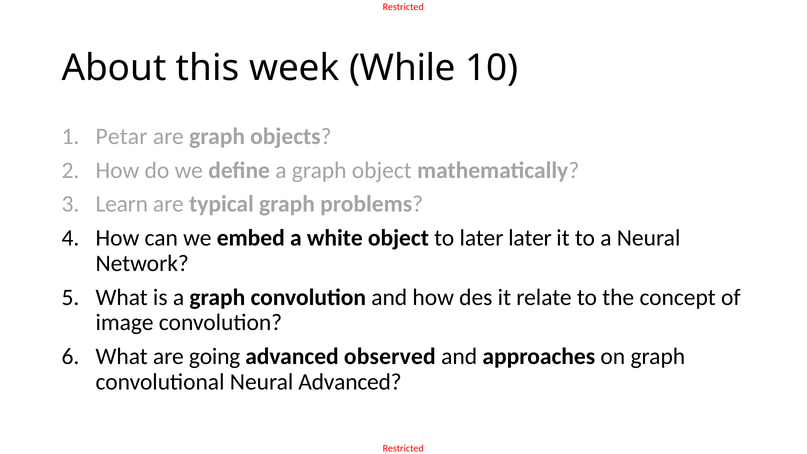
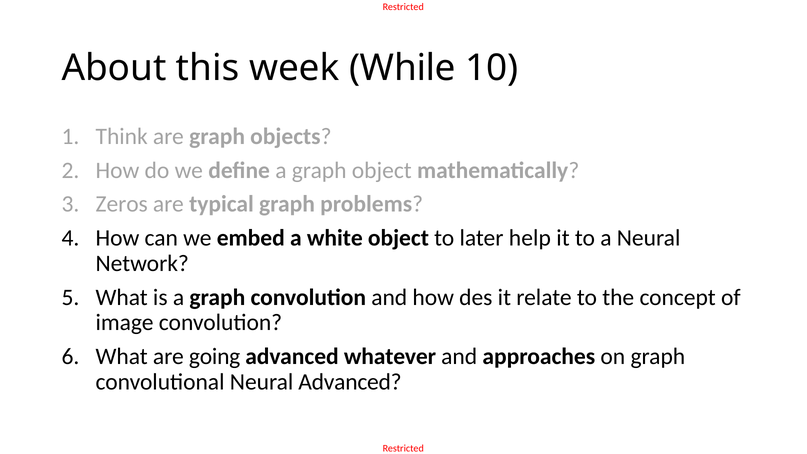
Petar: Petar -> Think (122, 136)
Learn: Learn -> Zeros (122, 204)
later later: later -> help (530, 238)
observed: observed -> whatever (390, 356)
